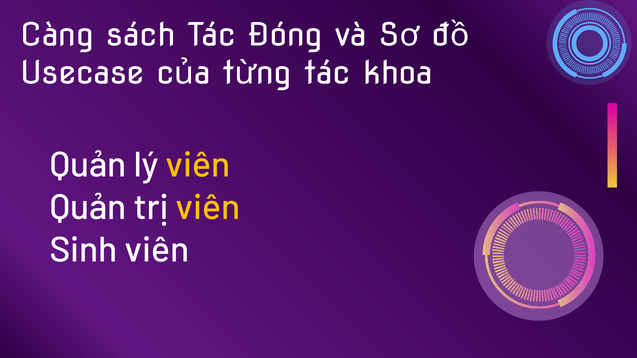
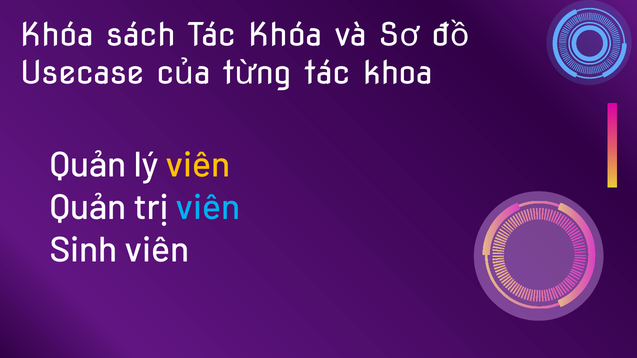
Càng: Càng -> Khóa (57, 35)
Tác Đóng: Đóng -> Khóa (285, 35)
viên colour: yellow -> light blue (208, 208)
